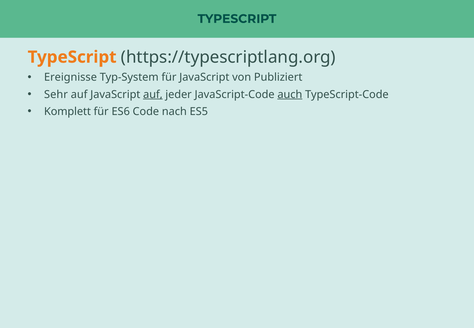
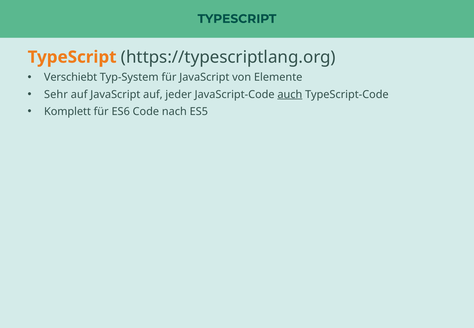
Ereignisse: Ereignisse -> Verschiebt (71, 77)
Publiziert: Publiziert -> Elemente (278, 77)
auf underline: present -> none (153, 94)
